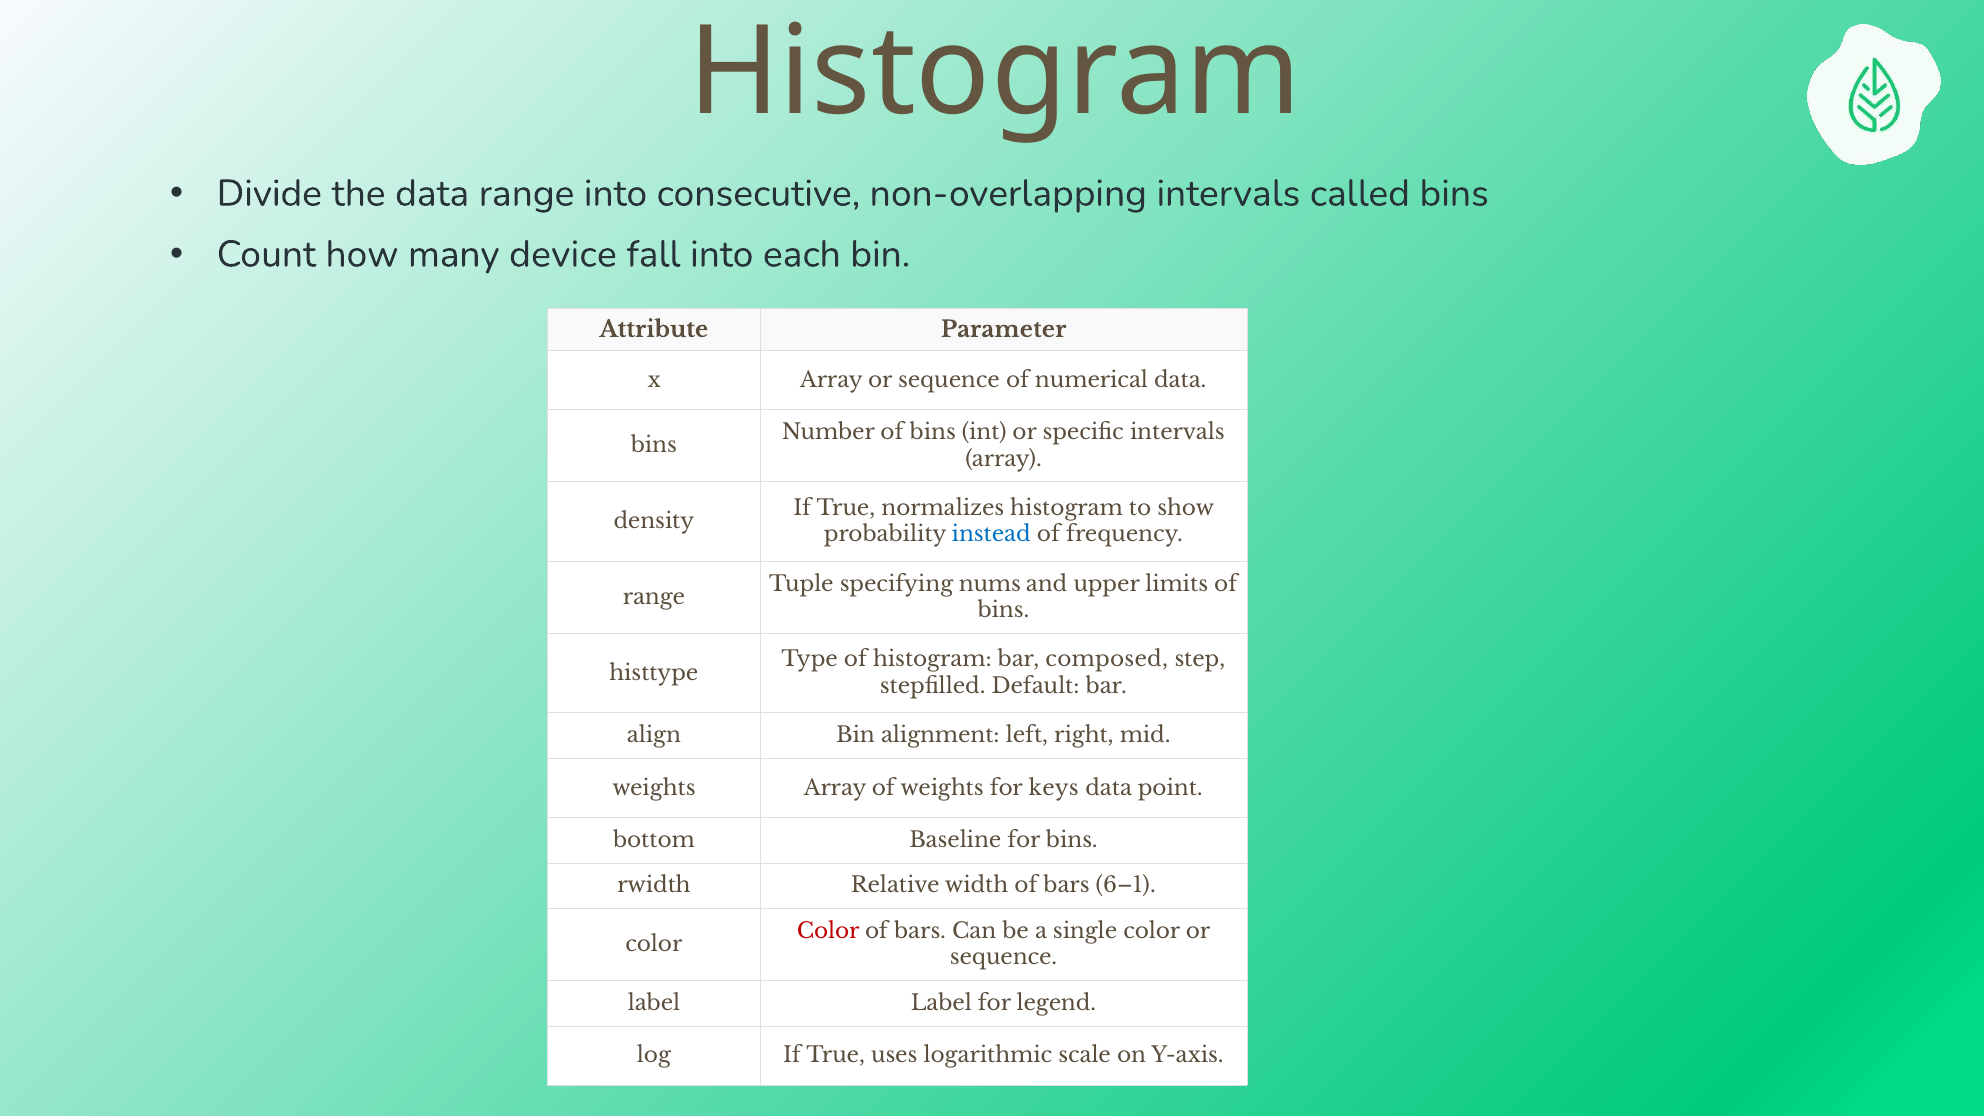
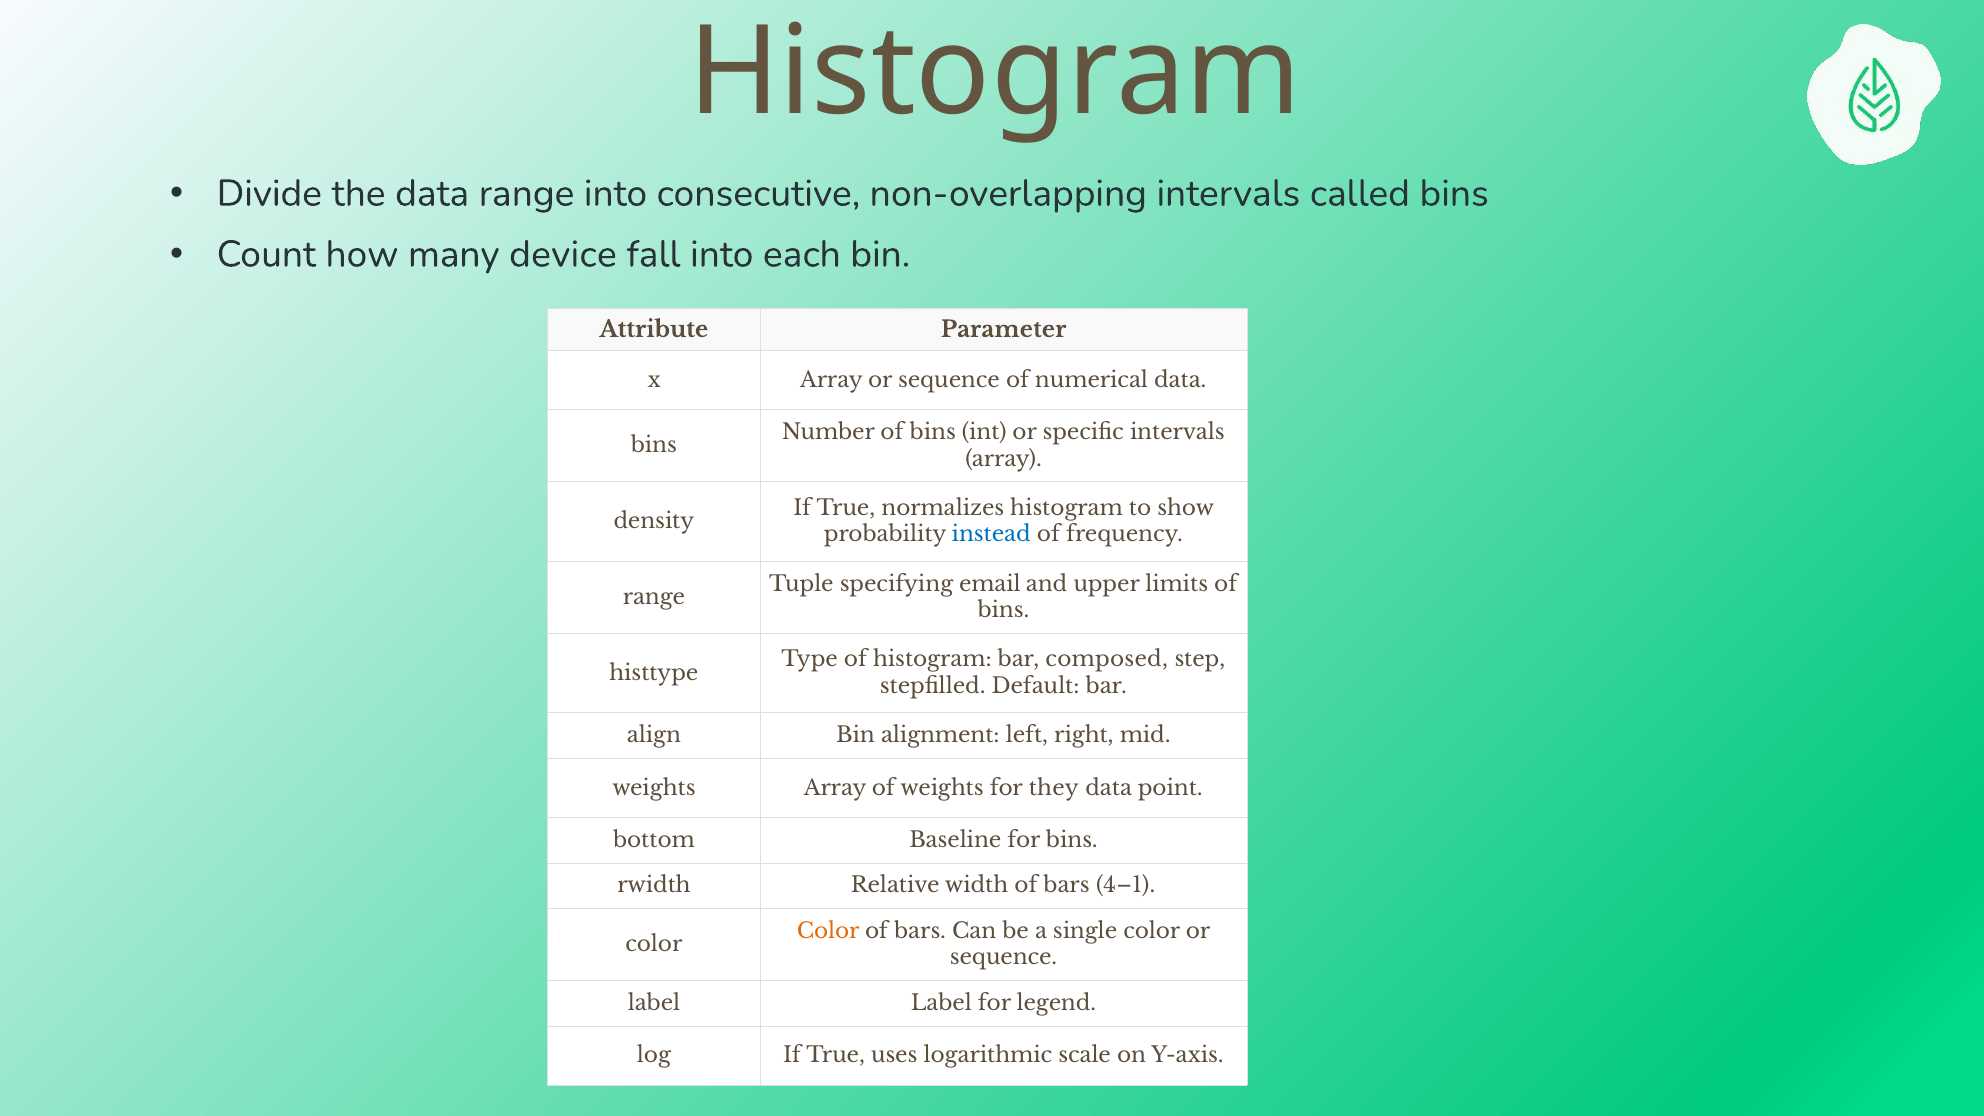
nums: nums -> email (990, 584)
keys: keys -> they (1054, 788)
6–1: 6–1 -> 4–1 (1126, 886)
Color colour: red -> orange (828, 931)
